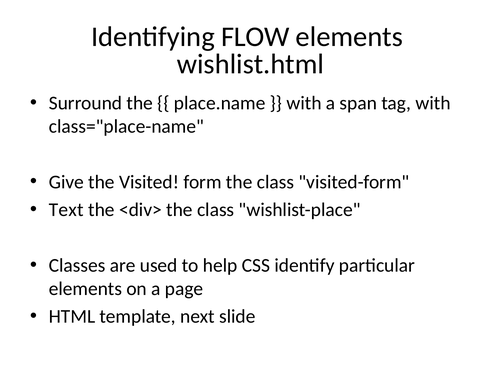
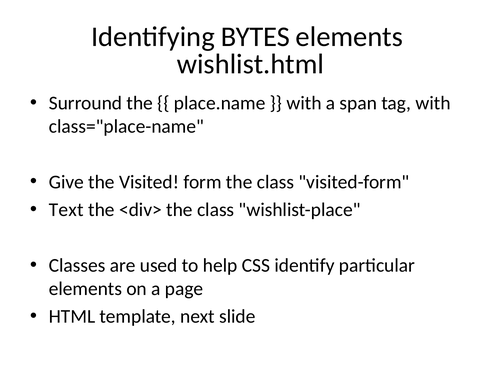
FLOW: FLOW -> BYTES (255, 37)
